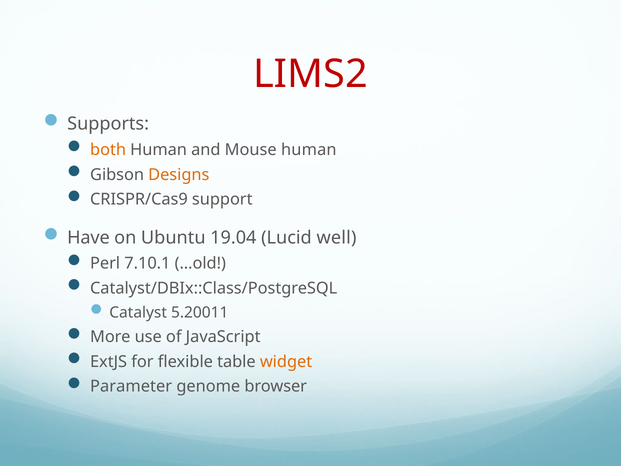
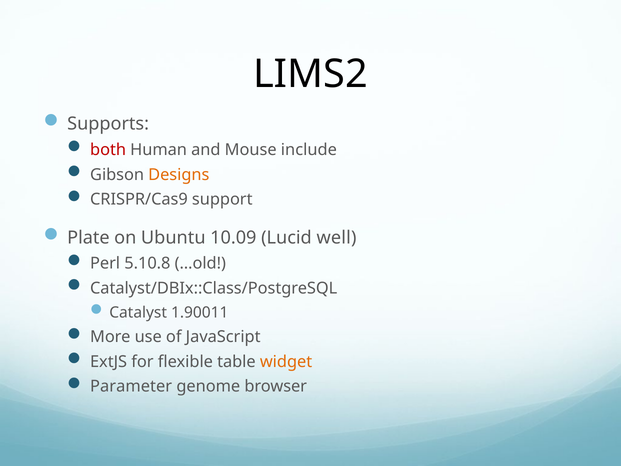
LIMS2 colour: red -> black (310, 74)
both colour: orange -> red (108, 150)
Mouse human: human -> include (309, 150)
Have: Have -> Plate (88, 237)
19.04: 19.04 -> 10.09 (233, 237)
7.10.1: 7.10.1 -> 5.10.8 (147, 263)
5.20011: 5.20011 -> 1.90011 (200, 312)
